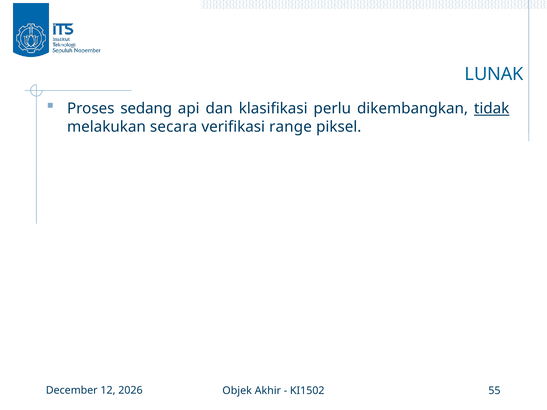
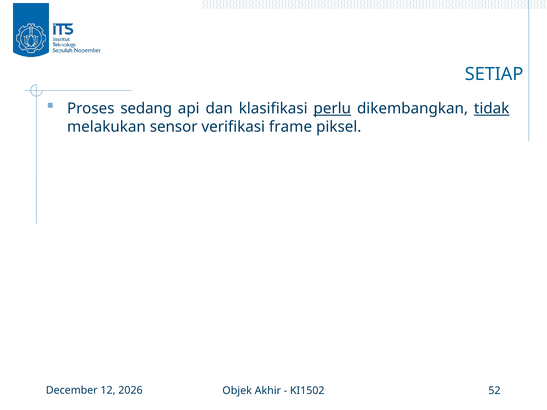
LUNAK: LUNAK -> SETIAP (494, 74)
perlu underline: none -> present (332, 109)
secara: secara -> sensor (174, 127)
range: range -> frame (291, 127)
55: 55 -> 52 (494, 391)
